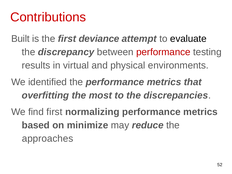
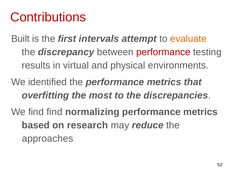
deviance: deviance -> intervals (99, 39)
evaluate colour: black -> orange (188, 39)
find first: first -> find (54, 112)
minimize: minimize -> research (87, 125)
